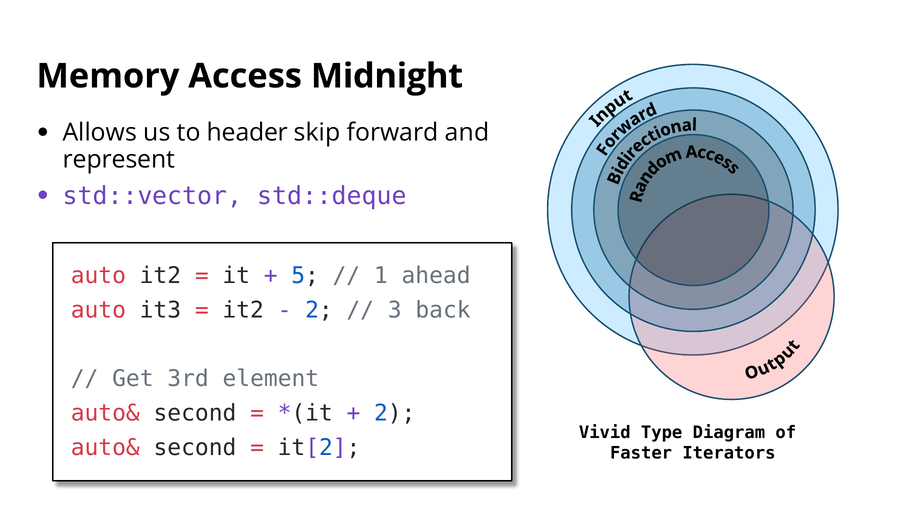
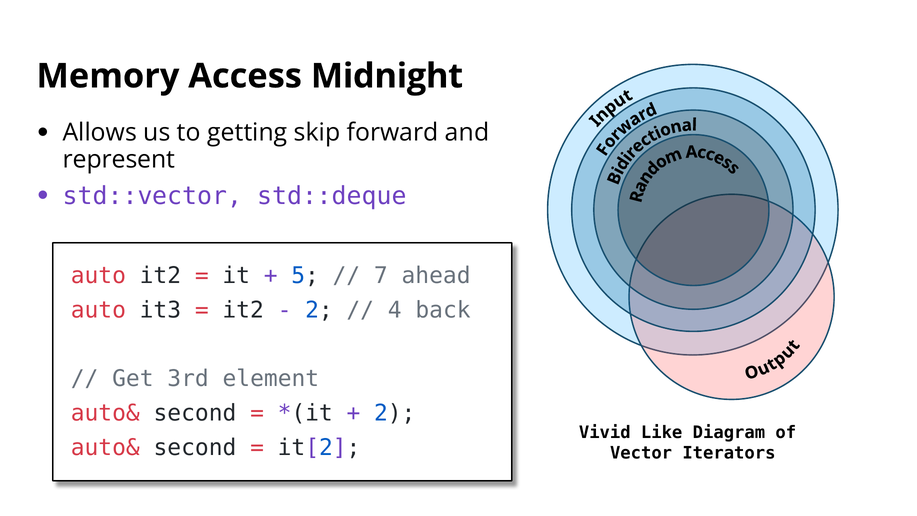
header: header -> getting (247, 133)
1: 1 -> 7 (381, 276)
3: 3 -> 4 (395, 310)
Type: Type -> Like (662, 432)
Faster: Faster -> Vector (641, 453)
